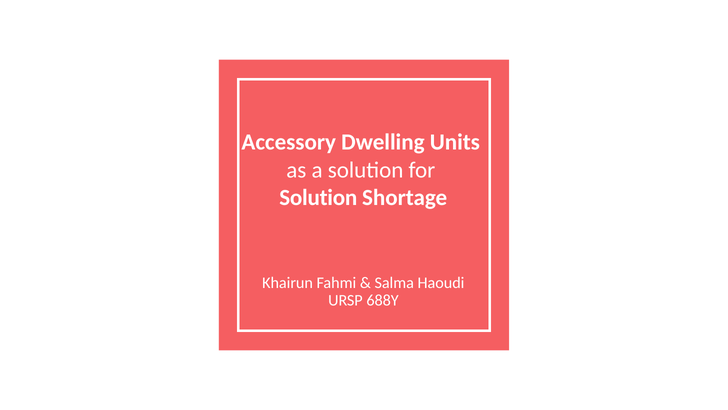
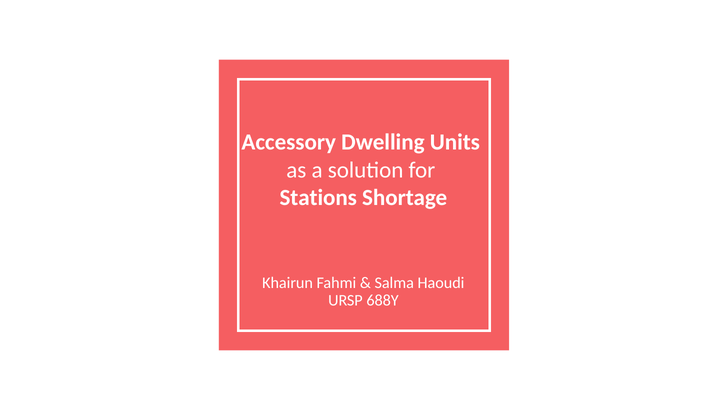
Solution: Solution -> Stations (318, 197)
